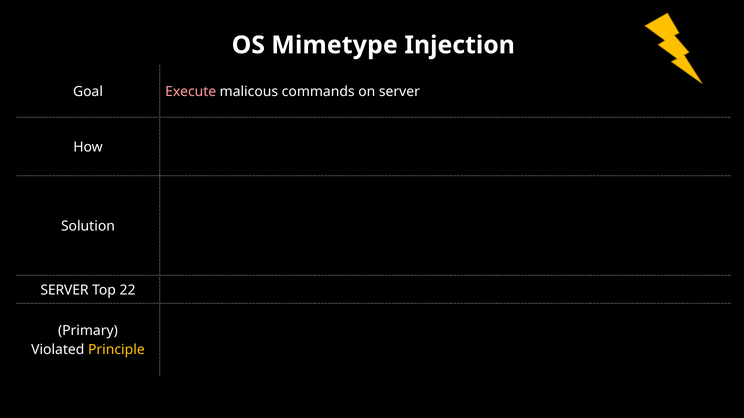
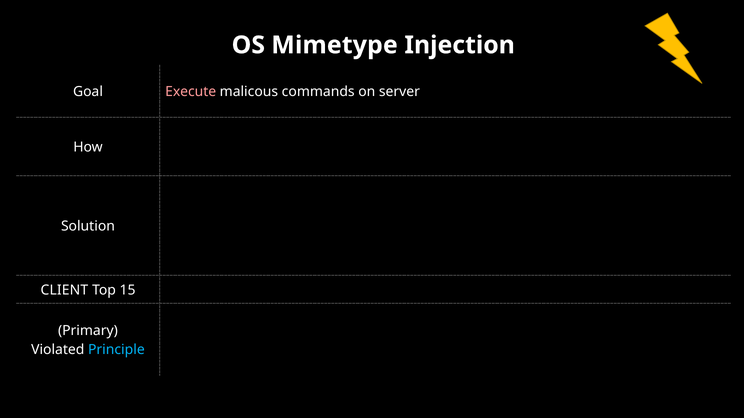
SERVER: SERVER -> CLIENT (64, 290)
22: 22 -> 15 (128, 290)
Principle colour: yellow -> light blue (116, 350)
